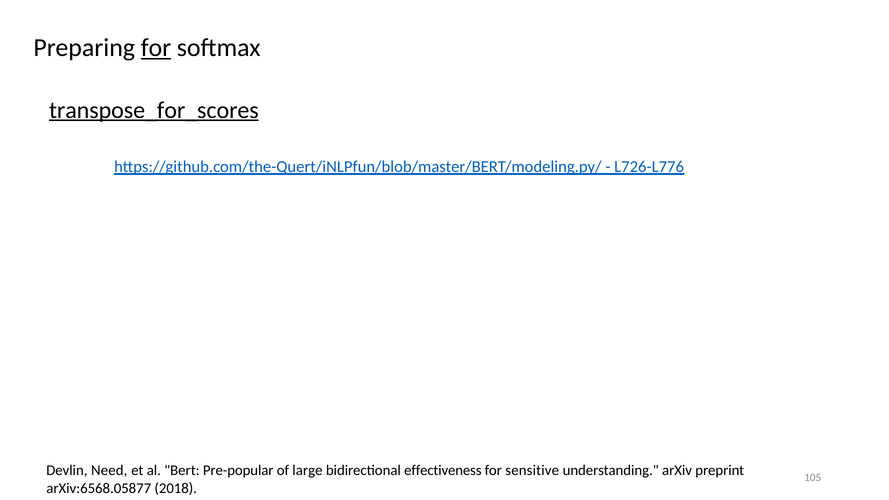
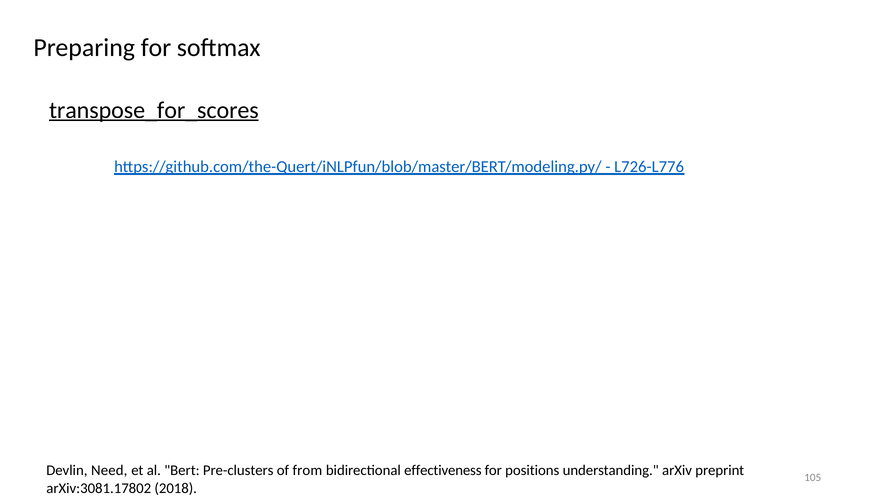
for underline: present -> none (156, 48)
Pre-popular: Pre-popular -> Pre-clusters (238, 471)
large: large -> from (307, 471)
sensitive: sensitive -> positions (532, 471)
arXiv:6568.05877: arXiv:6568.05877 -> arXiv:3081.17802 (99, 488)
